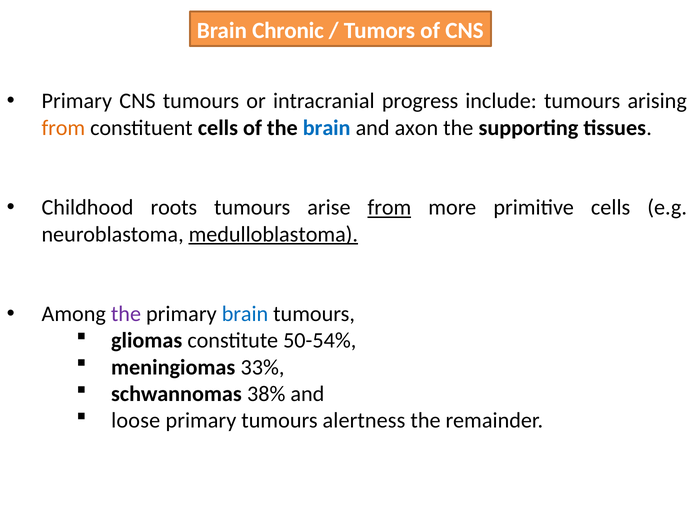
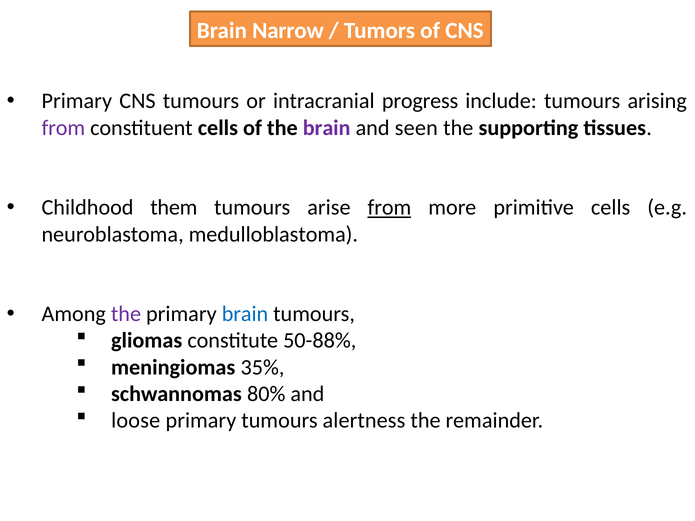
Chronic: Chronic -> Narrow (288, 30)
from colour: orange -> purple (63, 128)
brain colour: blue -> purple (327, 128)
axon: axon -> seen (416, 128)
roots: roots -> them (174, 208)
medulloblastoma underline: present -> none (273, 234)
50-54%: 50-54% -> 50-88% (320, 341)
33%: 33% -> 35% (263, 367)
38%: 38% -> 80% (266, 394)
